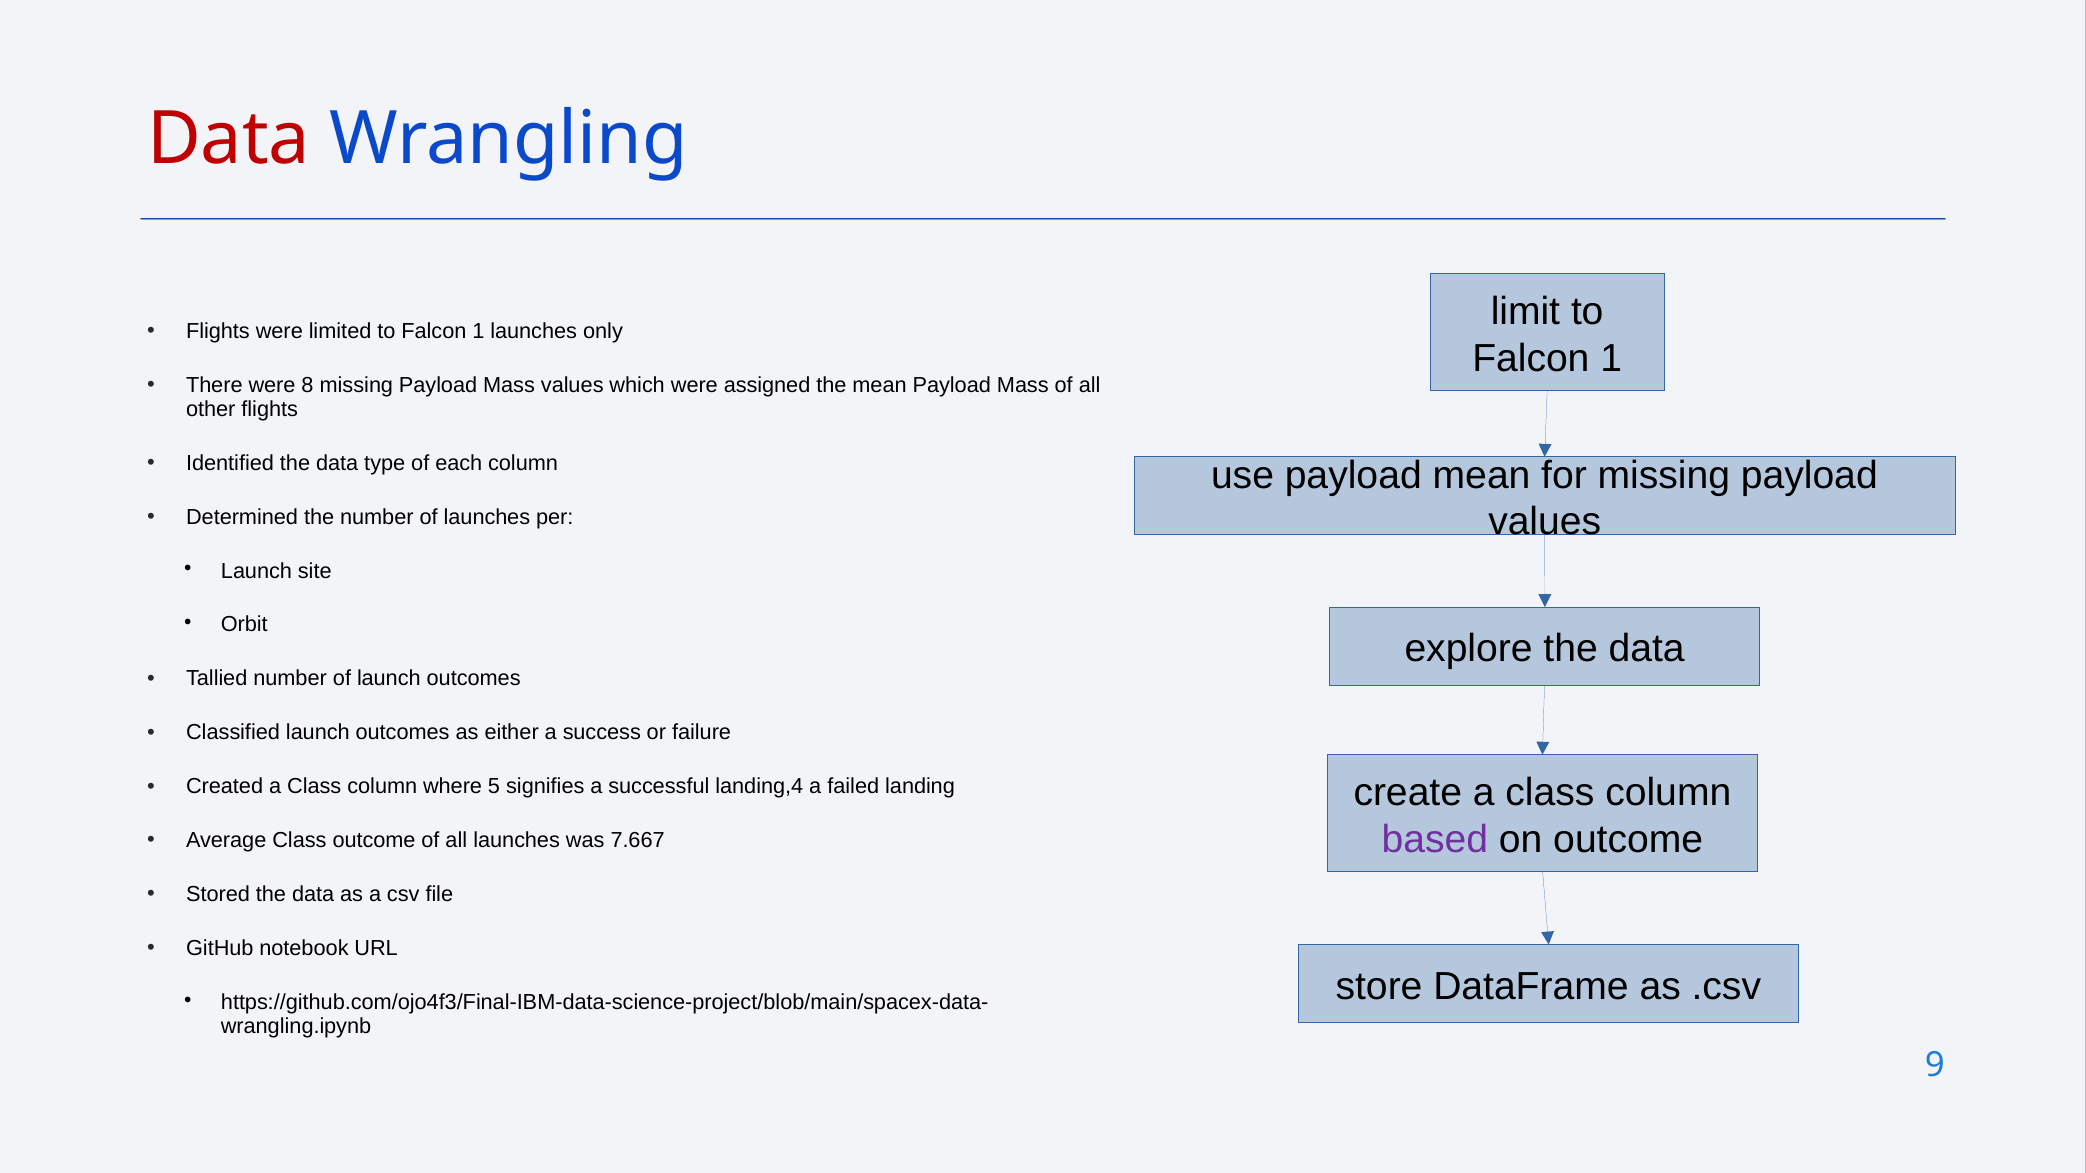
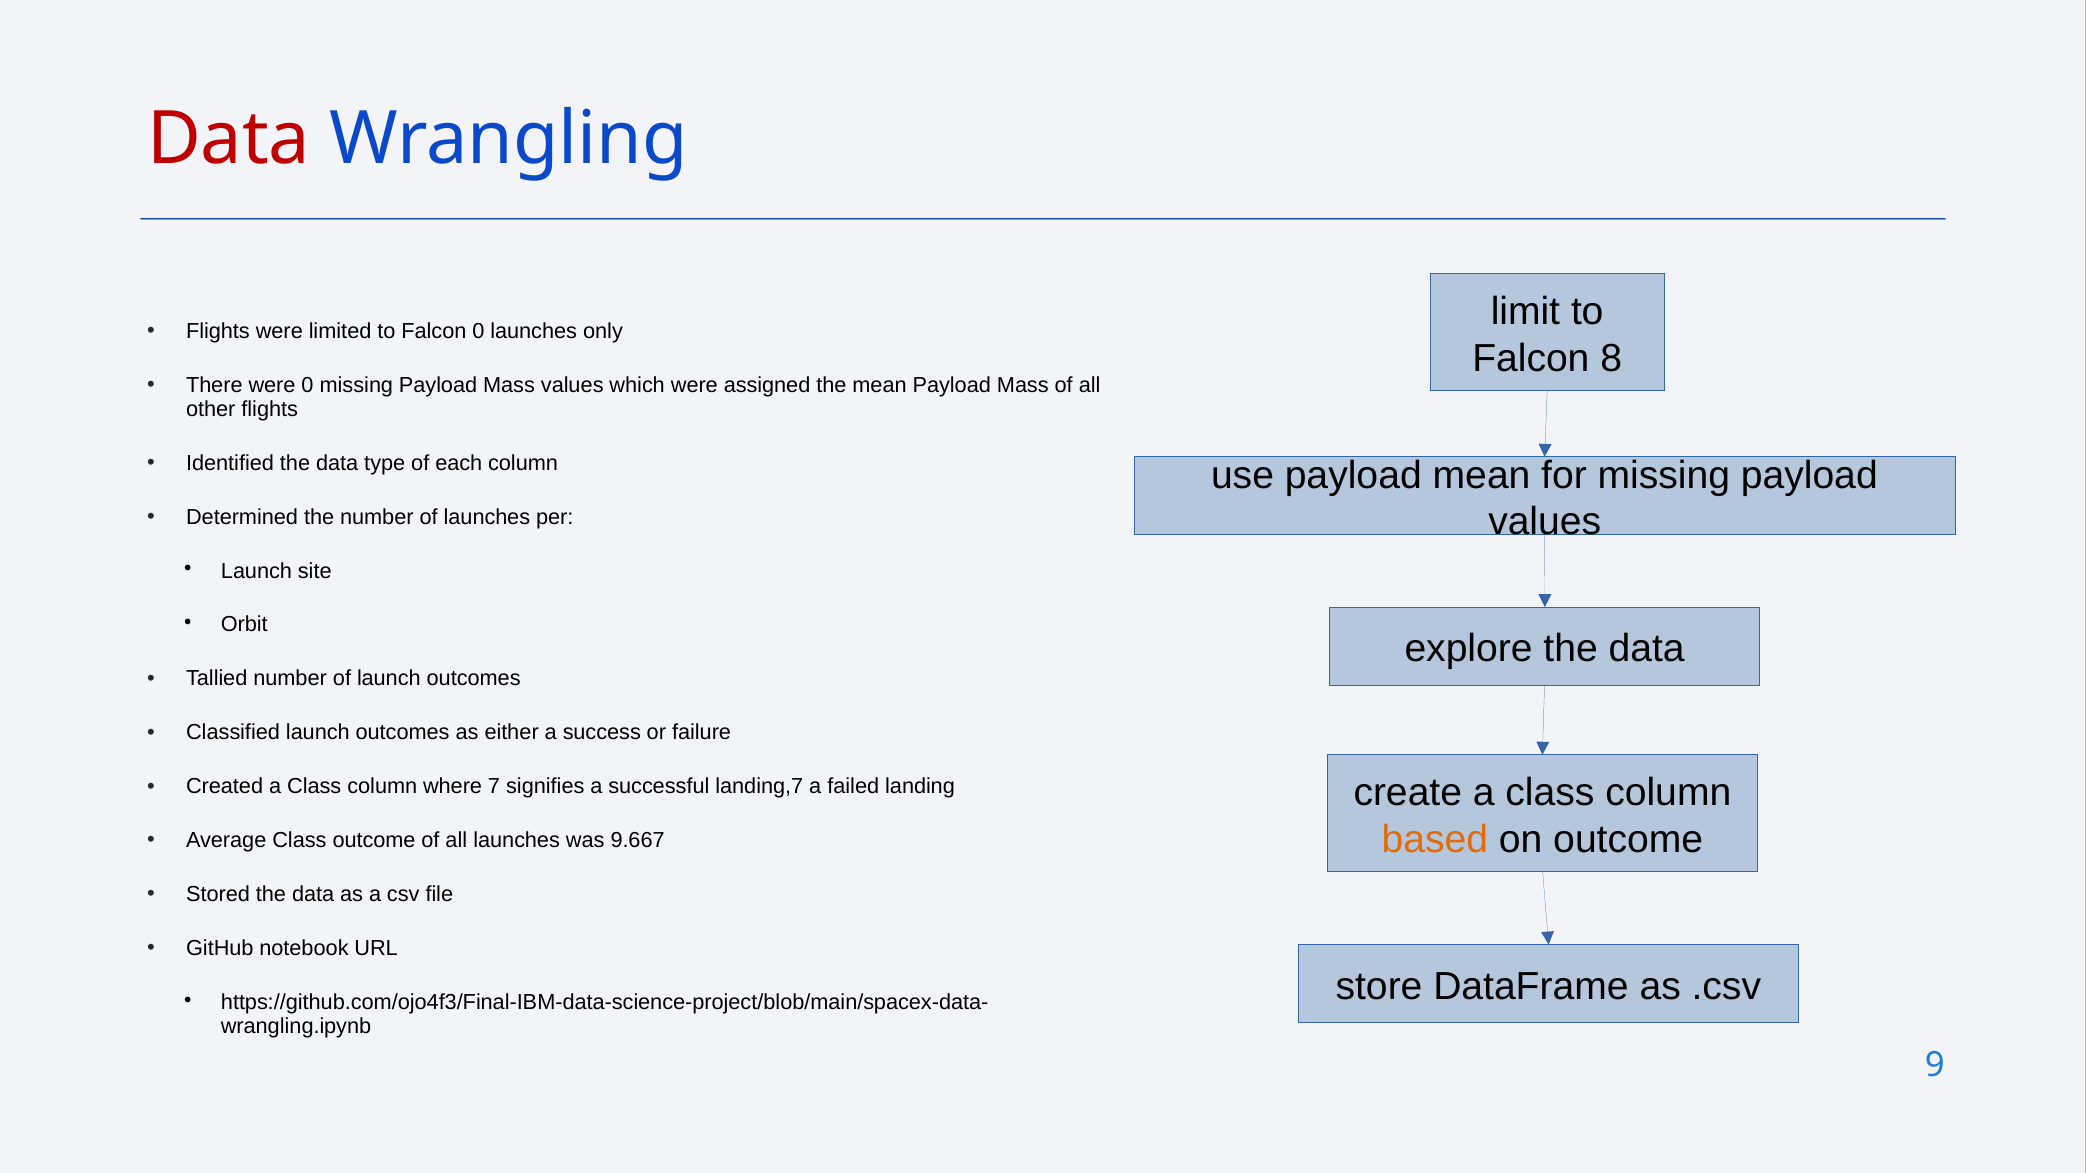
limited to Falcon 1: 1 -> 0 (478, 332)
1: 1 -> 8 (1611, 359)
were 8: 8 -> 0 (307, 386)
5: 5 -> 7 (494, 787)
landing,4: landing,4 -> landing,7 (759, 787)
based colour: purple -> orange (1435, 840)
7.667: 7.667 -> 9.667 (638, 841)
